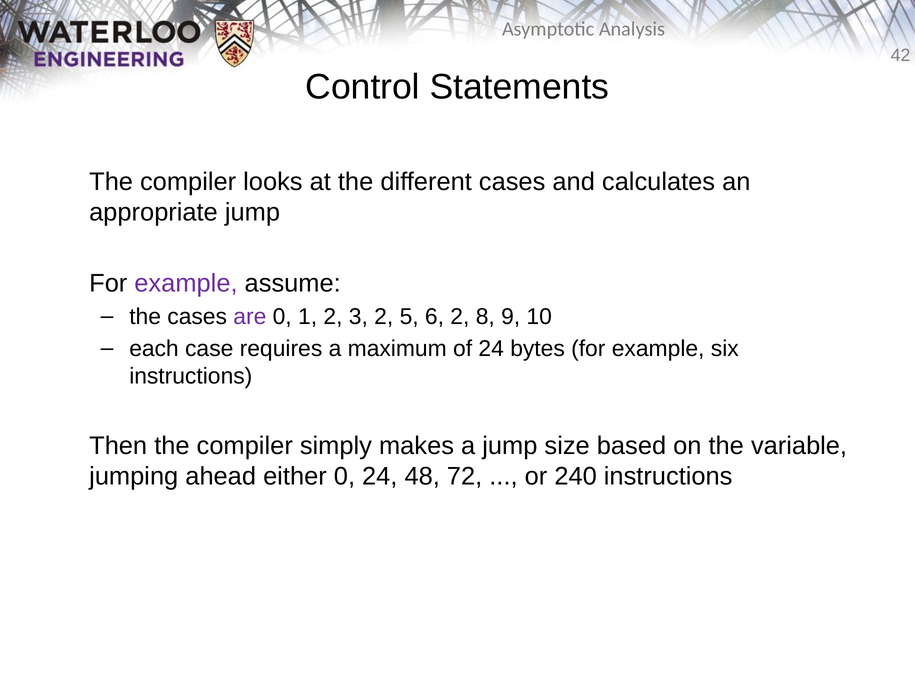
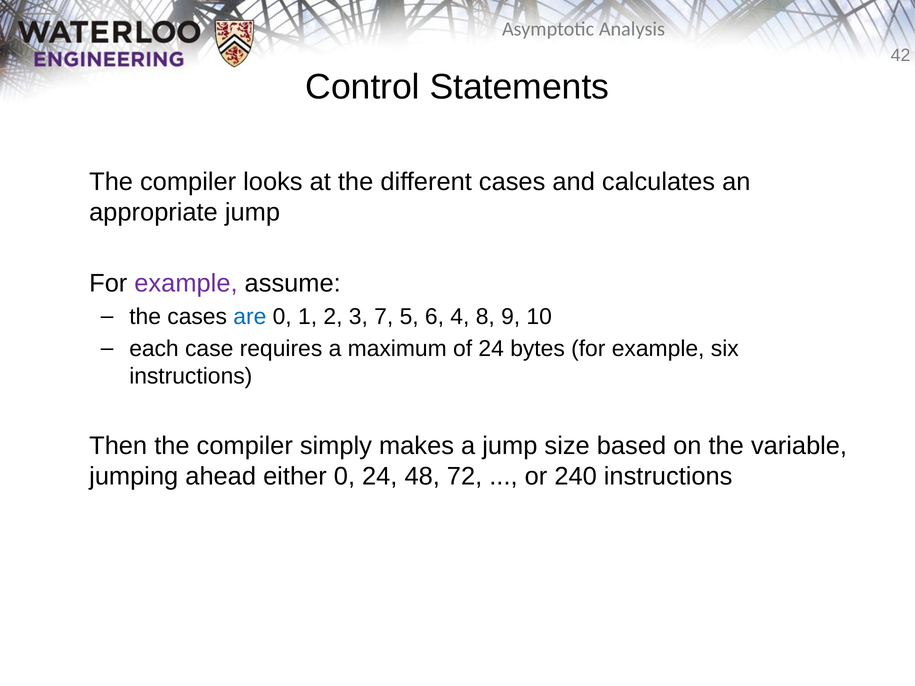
are colour: purple -> blue (250, 317)
3 2: 2 -> 7 (384, 317)
6 2: 2 -> 4 (460, 317)
